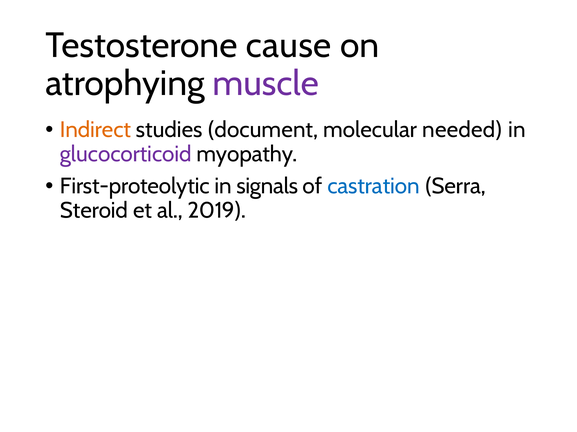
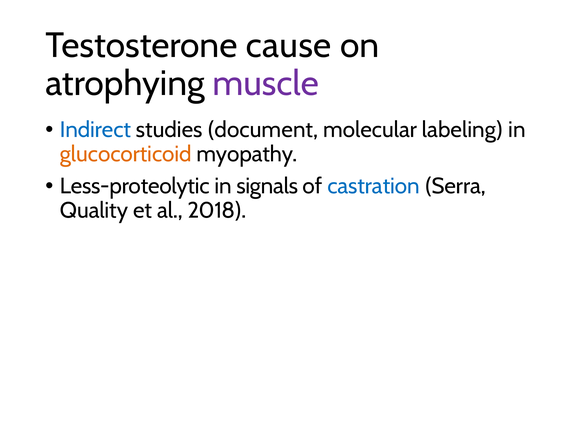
Indirect colour: orange -> blue (95, 130)
needed: needed -> labeling (463, 130)
glucocorticoid colour: purple -> orange (126, 154)
First-proteolytic: First-proteolytic -> Less-proteolytic (135, 187)
Steroid: Steroid -> Quality (94, 211)
2019: 2019 -> 2018 (217, 211)
